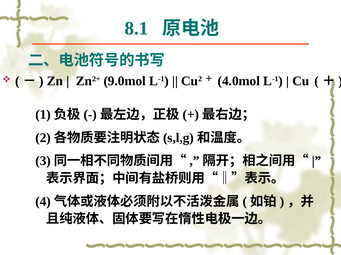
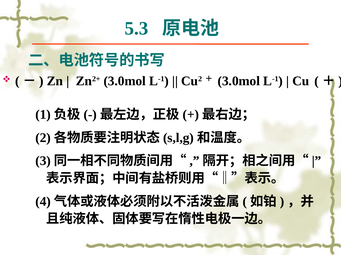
8.1: 8.1 -> 5.3 (136, 28)
Zn2+ 9.0mol: 9.0mol -> 3.0mol (125, 81)
4.0mol: 4.0mol -> 3.0mol (239, 81)
